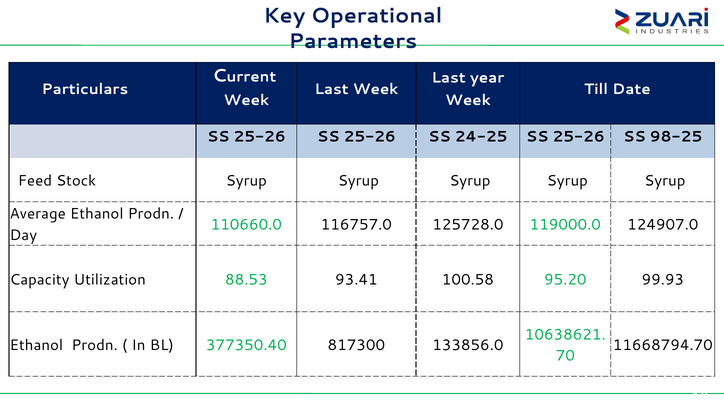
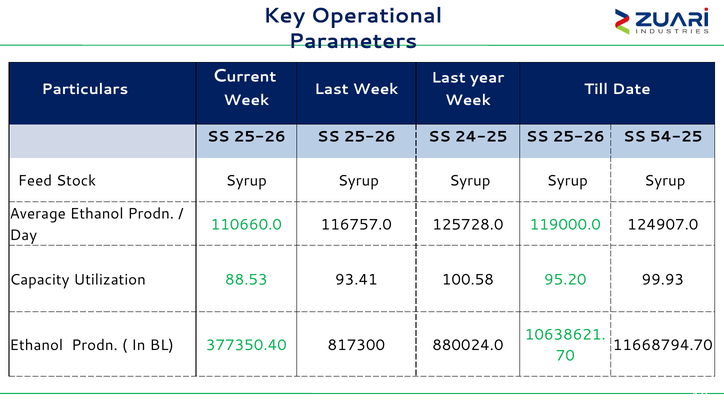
98-25: 98-25 -> 54-25 (676, 137)
133856.0: 133856.0 -> 880024.0 (468, 345)
